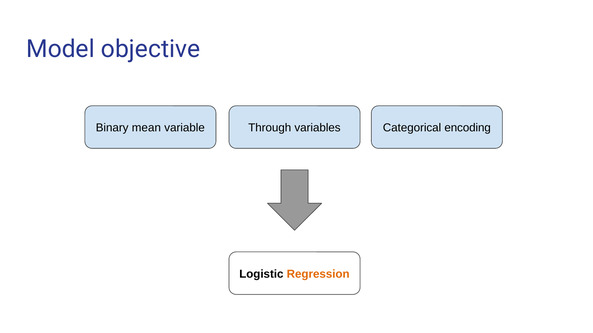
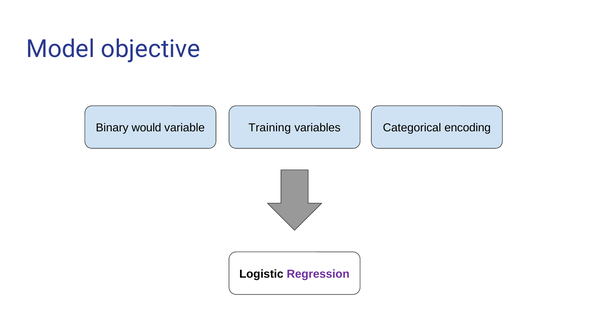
mean: mean -> would (146, 128)
Through: Through -> Training (270, 128)
Regression colour: orange -> purple (318, 274)
